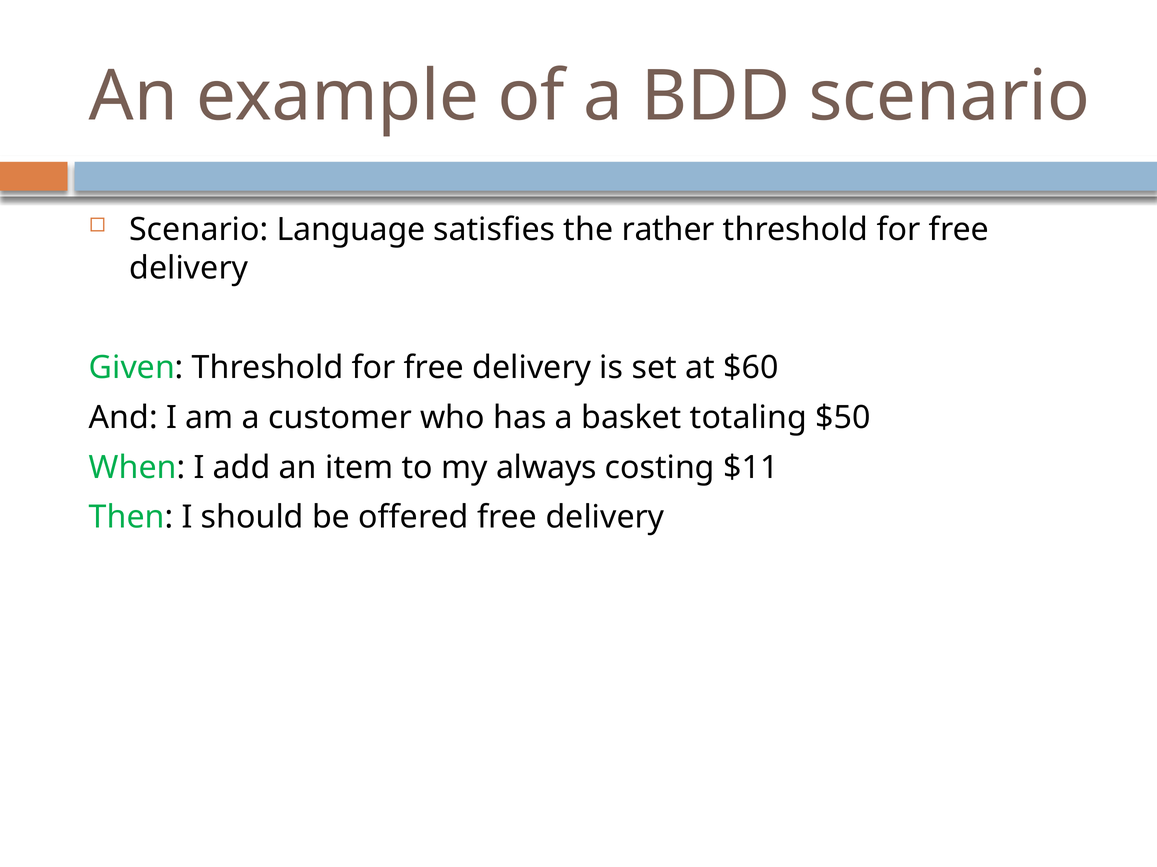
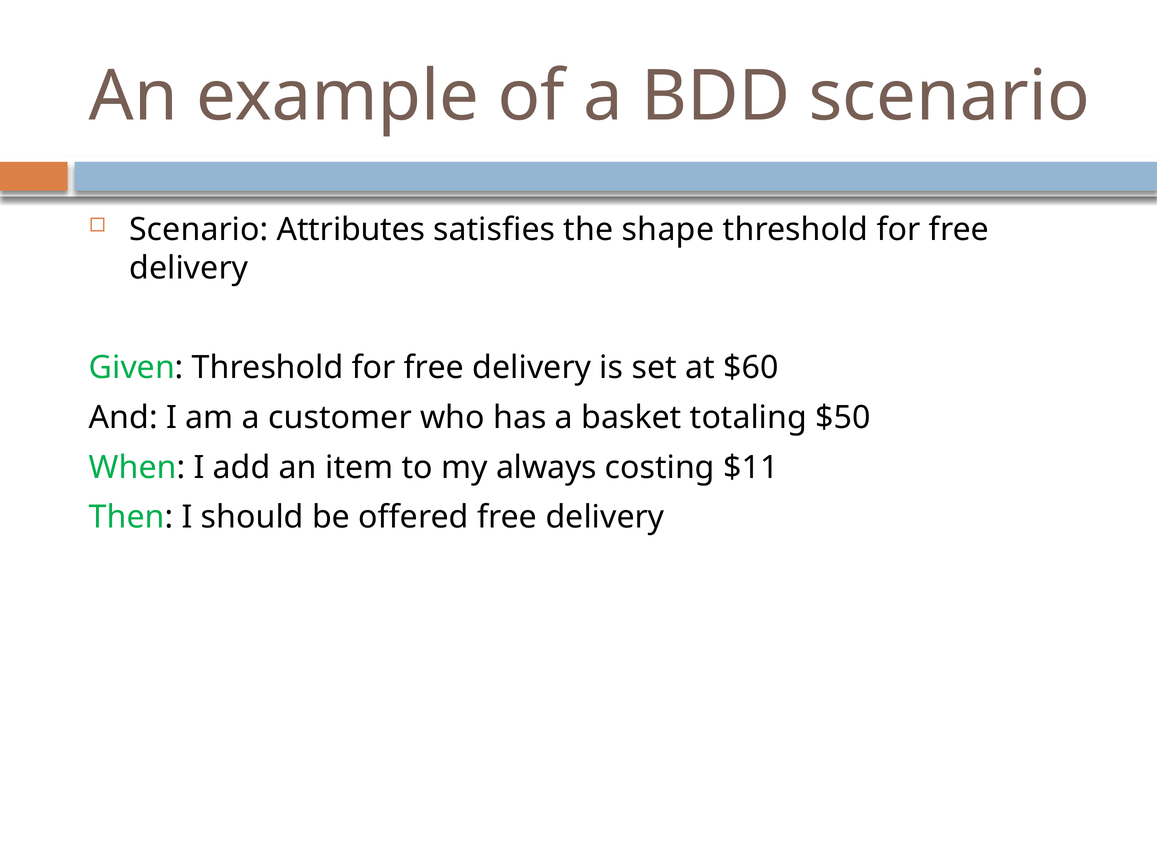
Language: Language -> Attributes (351, 230)
rather: rather -> shape (668, 230)
